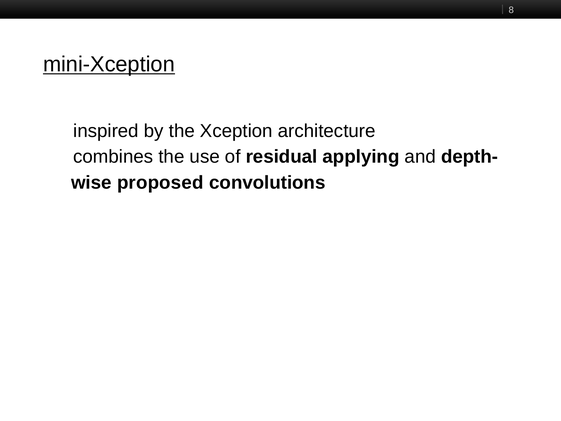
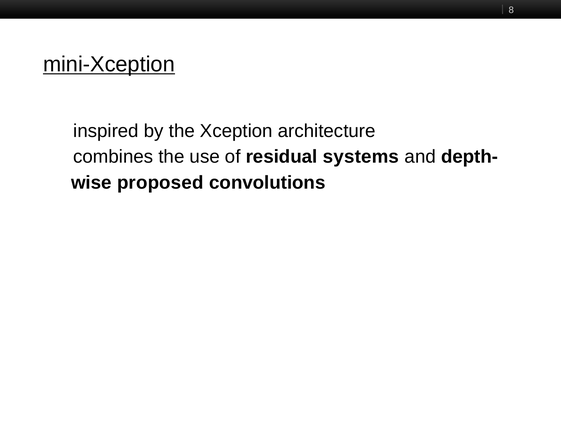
applying: applying -> systems (361, 157)
